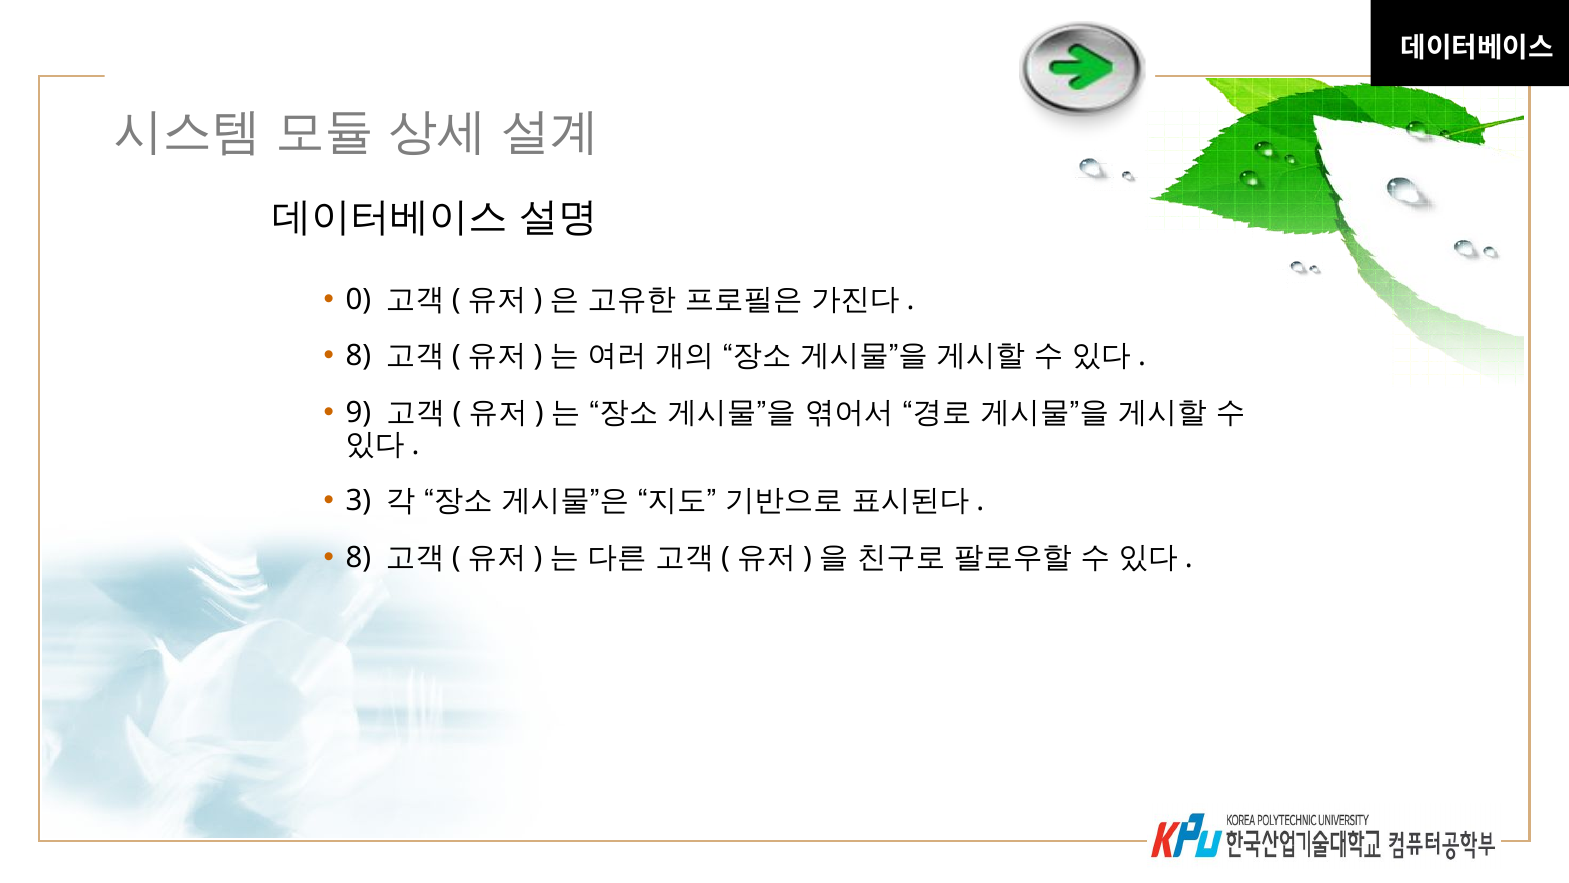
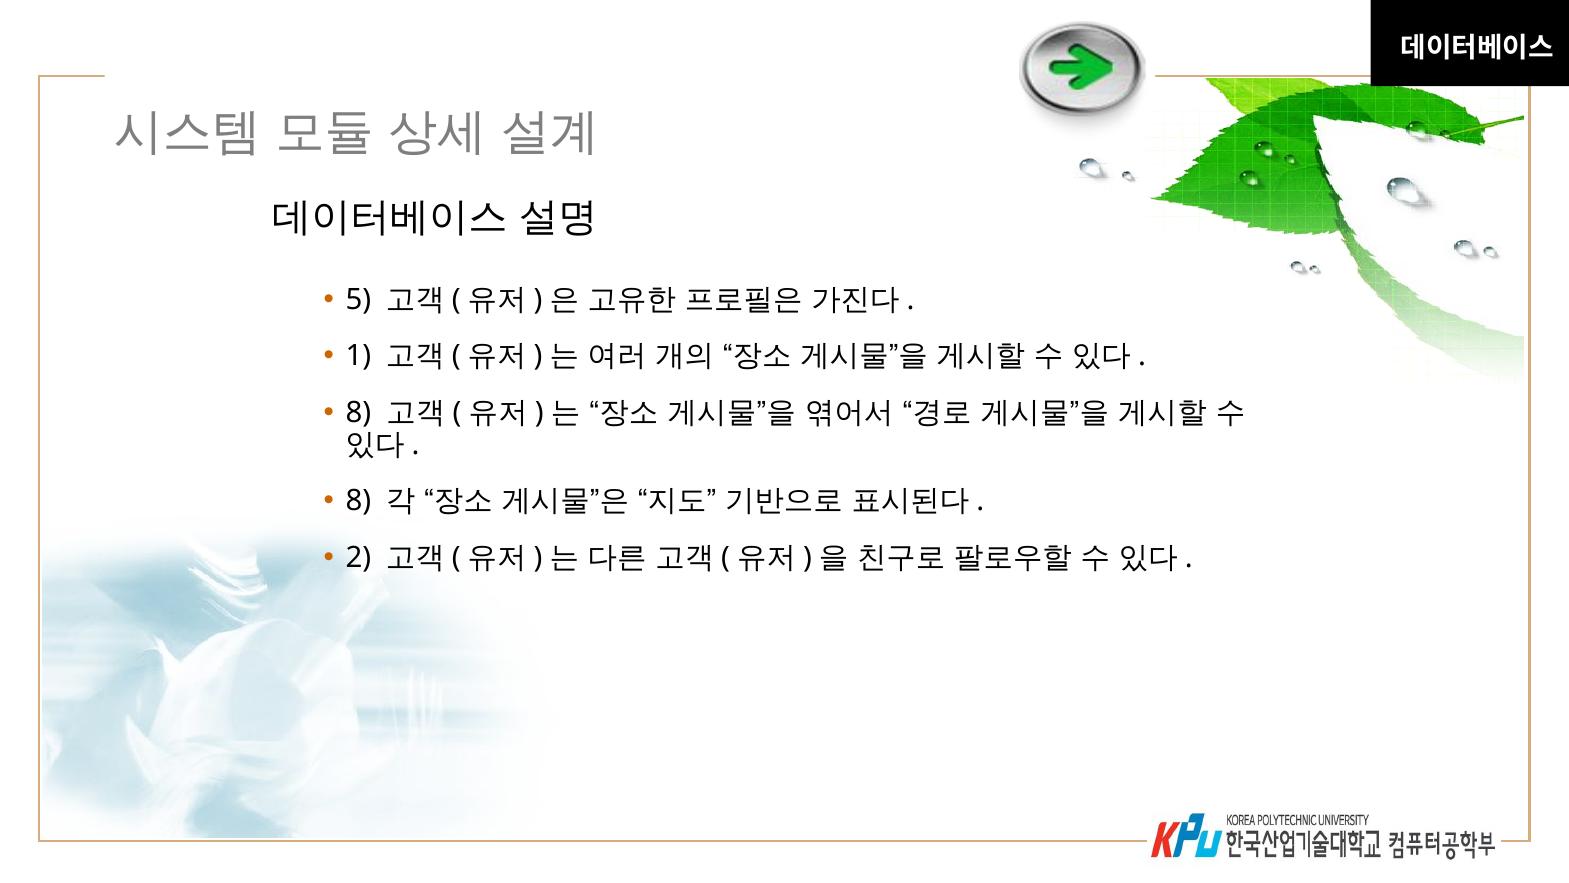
0: 0 -> 5 (358, 300)
8: 8 -> 1 (358, 356)
9: 9 -> 8 (358, 413)
3: 3 -> 8 (358, 501)
8: 8 -> 2 (358, 557)
